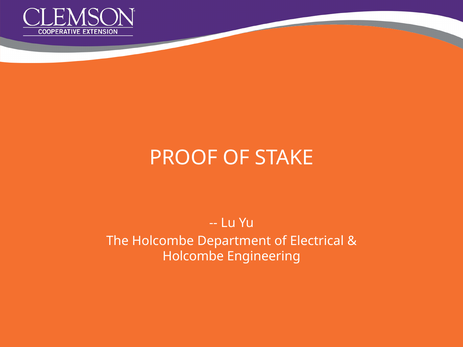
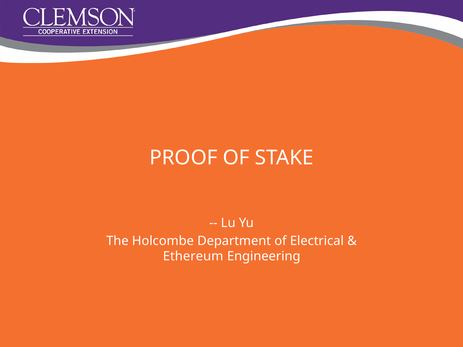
Holcombe: Holcombe -> Ethereum (193, 257)
